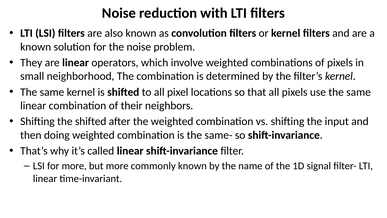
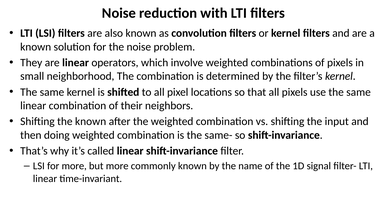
the shifted: shifted -> known (91, 121)
